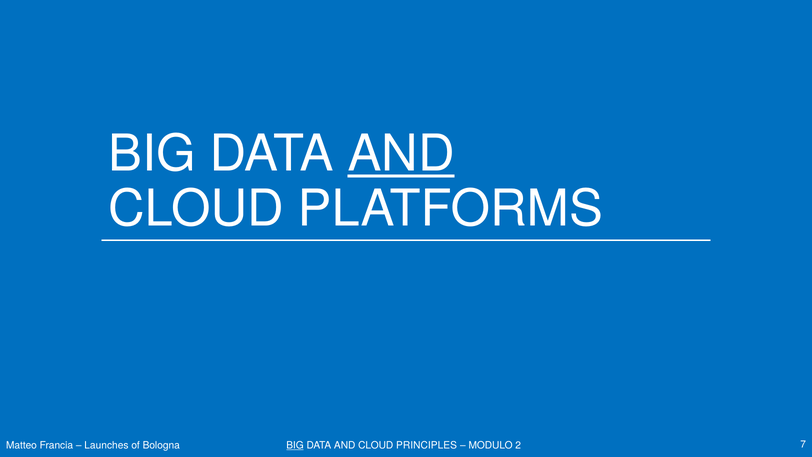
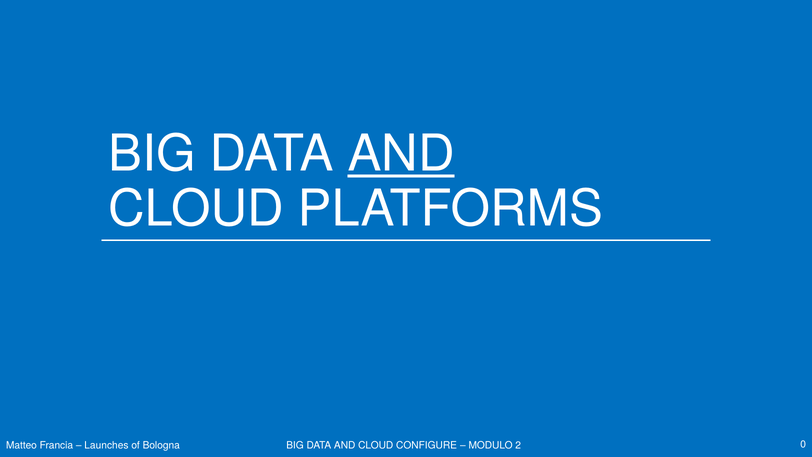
BIG underline: present -> none (295, 445)
PRINCIPLES: PRINCIPLES -> CONFIGURE (427, 445)
7: 7 -> 0 (803, 444)
